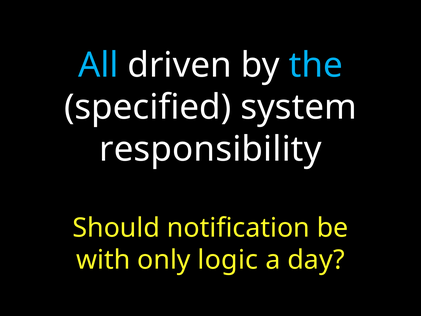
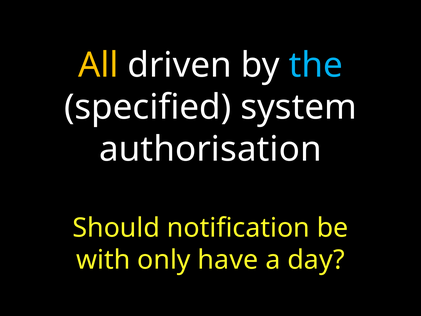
All colour: light blue -> yellow (98, 65)
responsibility: responsibility -> authorisation (210, 149)
logic: logic -> have (228, 260)
